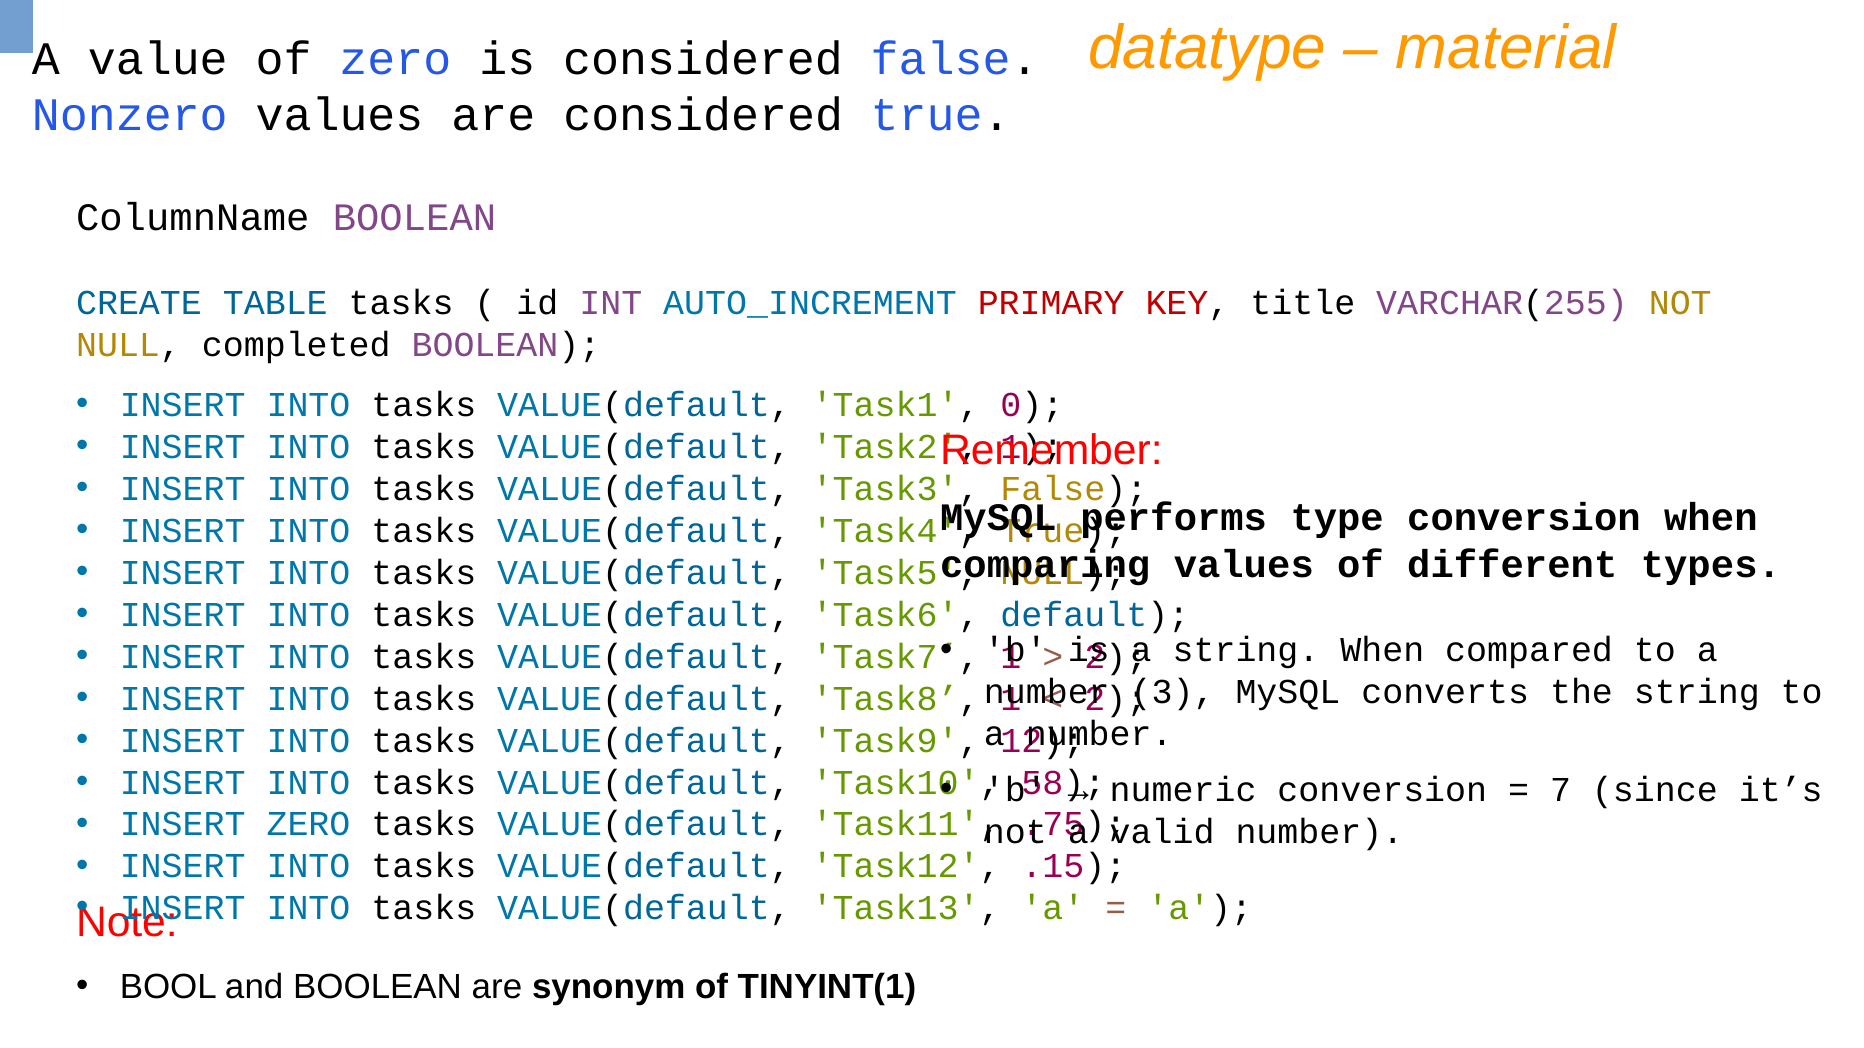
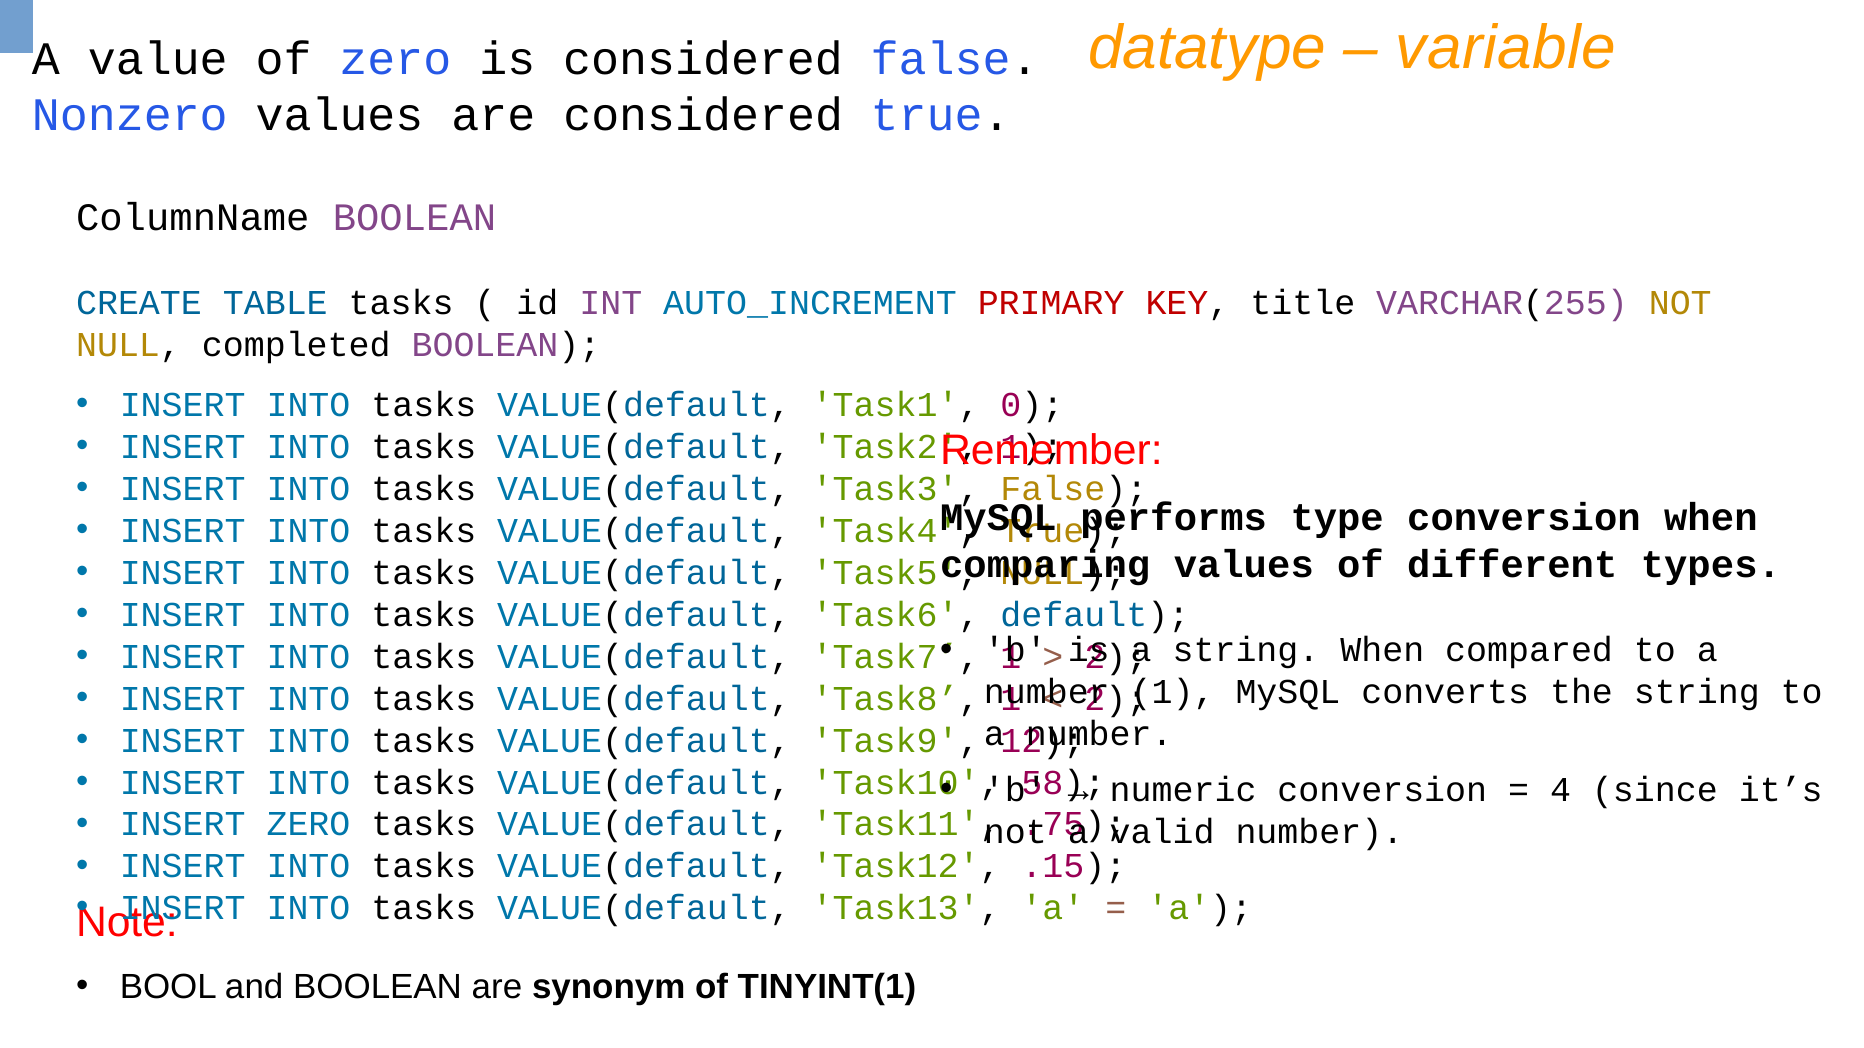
material: material -> variable (1506, 49)
3: 3 -> 1 (1173, 693)
7: 7 -> 4 (1561, 791)
